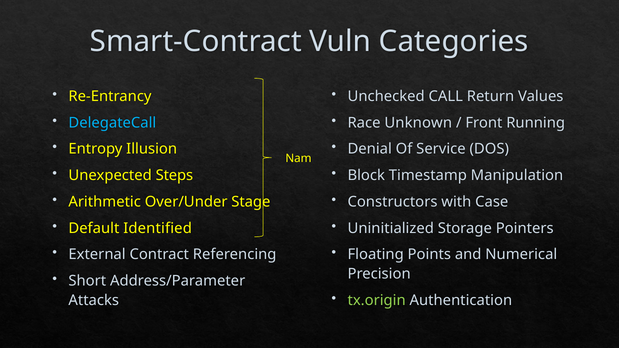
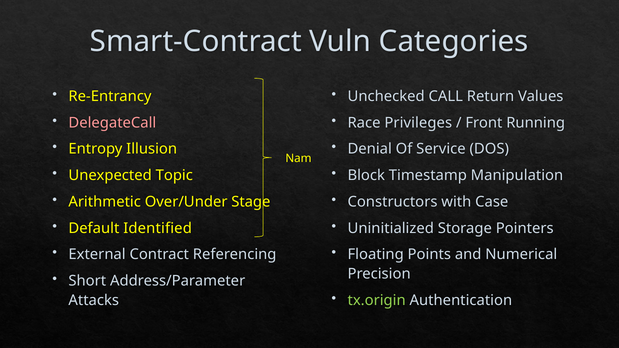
DelegateCall colour: light blue -> pink (112, 123)
Unknown: Unknown -> Privileges (418, 123)
Steps: Steps -> Topic (174, 175)
